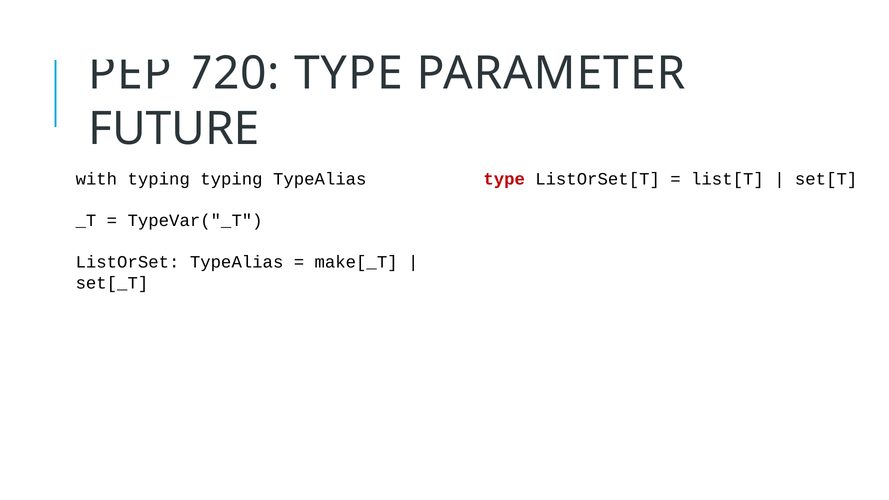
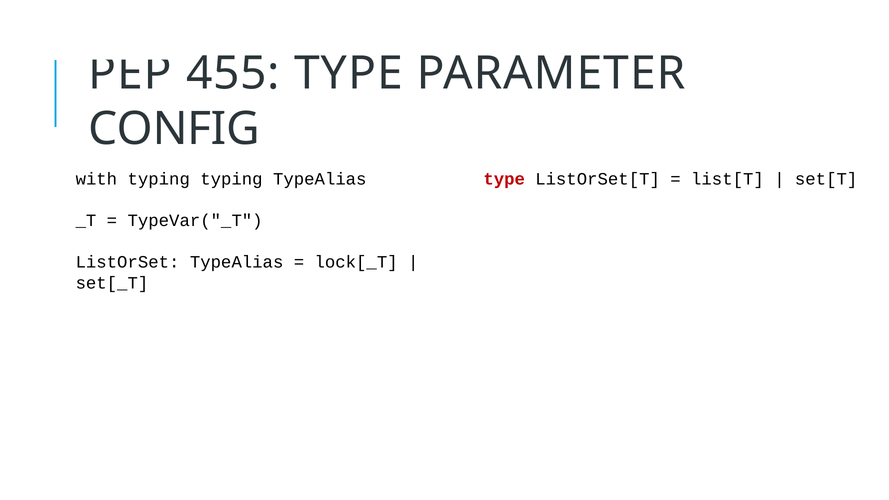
720: 720 -> 455 (233, 74)
FUTURE: FUTURE -> CONFIG (174, 129)
make[_T: make[_T -> lock[_T (356, 262)
